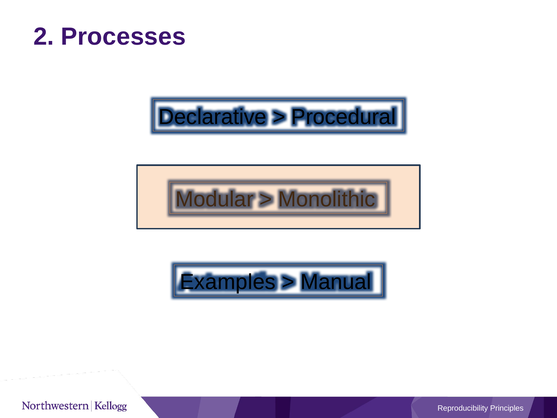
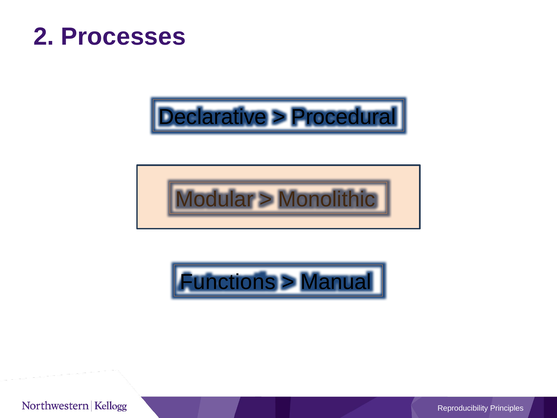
Examples: Examples -> Functions (228, 282)
